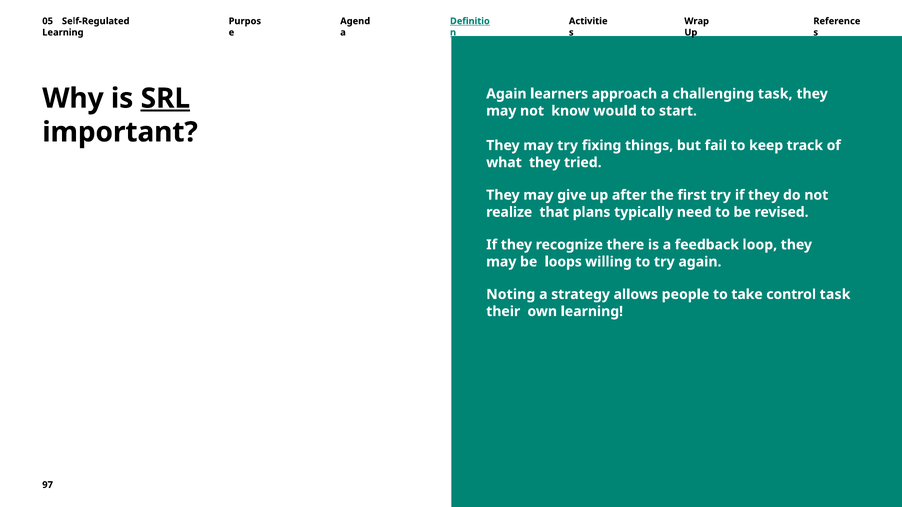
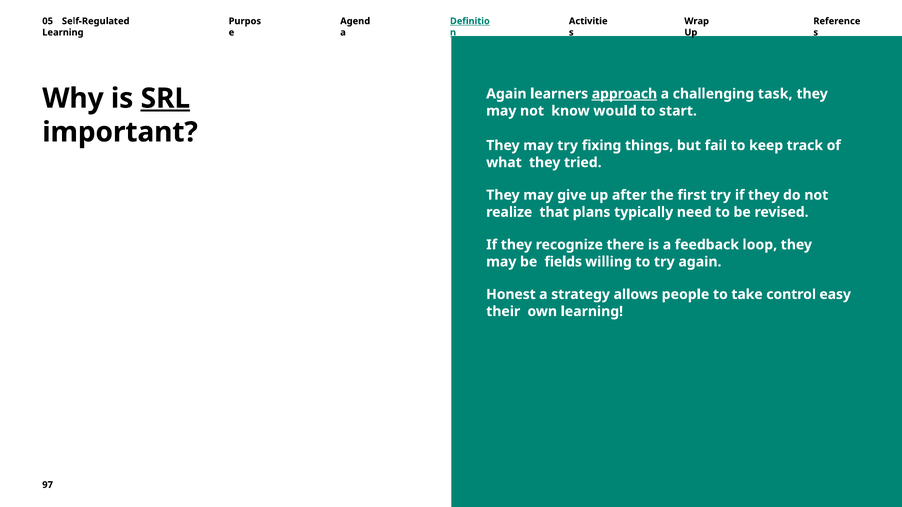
approach underline: none -> present (624, 94)
loops: loops -> fields (563, 262)
Noting: Noting -> Honest (511, 295)
control task: task -> easy (835, 295)
